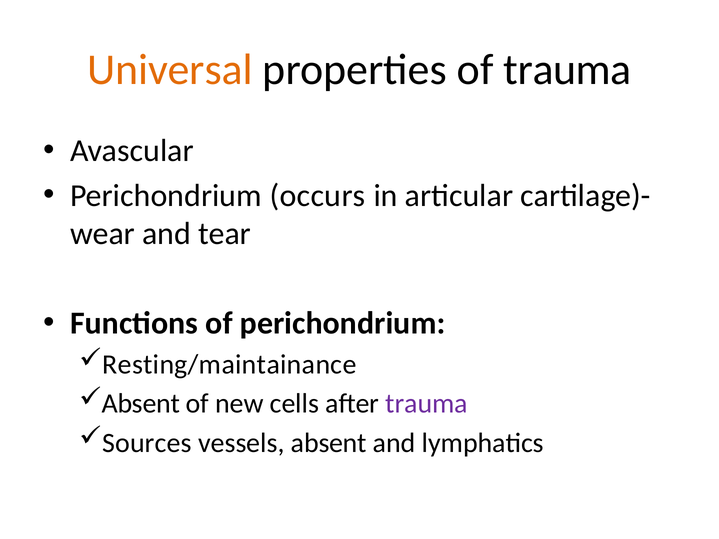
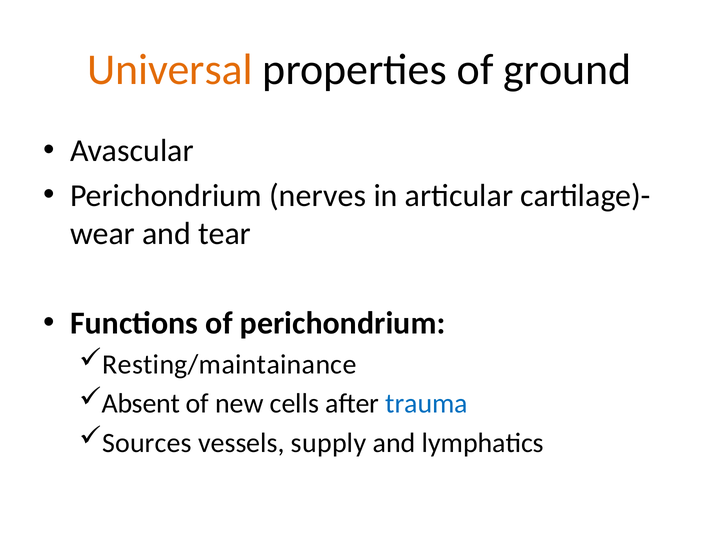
of trauma: trauma -> ground (567, 70)
occurs: occurs -> nerves (318, 196)
trauma colour: purple -> blue (427, 404)
vessels absent: absent -> supply (329, 443)
